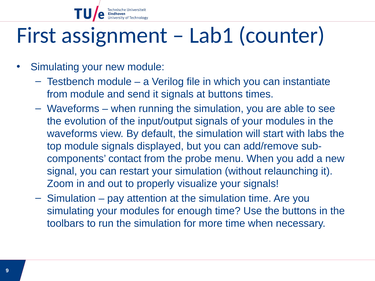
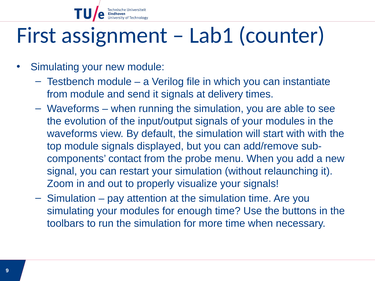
at buttons: buttons -> delivery (225, 94)
with labs: labs -> with (317, 134)
